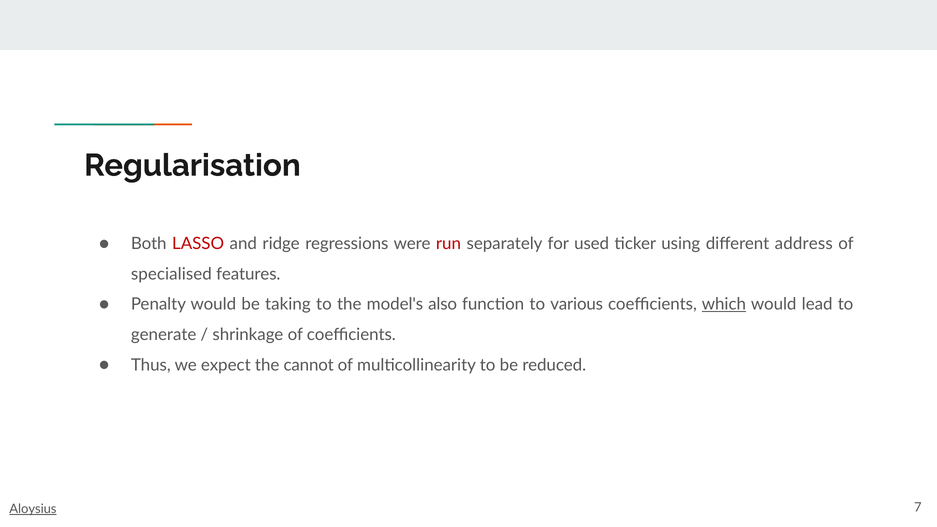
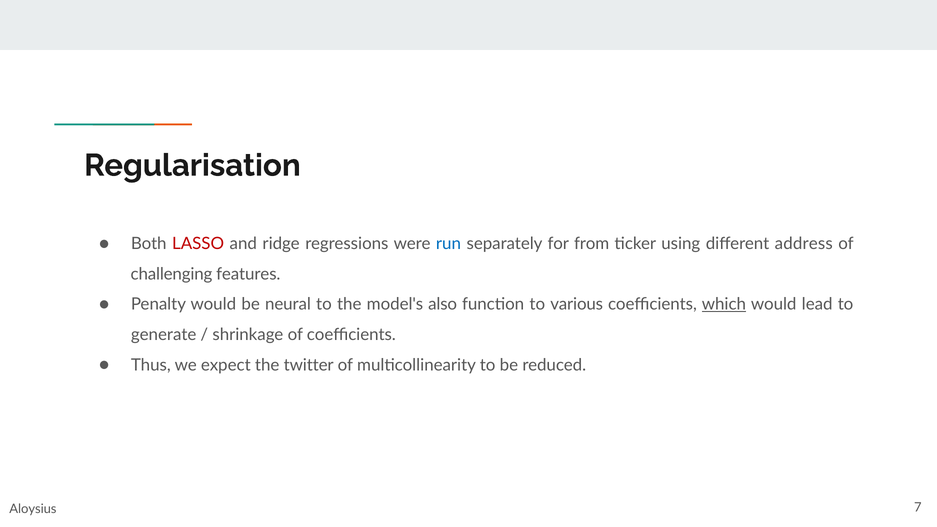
run colour: red -> blue (448, 244)
used: used -> from (592, 244)
specialised: specialised -> challenging (171, 274)
taking: taking -> neural (288, 304)
cannot: cannot -> twitter (309, 365)
Aloysius underline: present -> none (33, 509)
